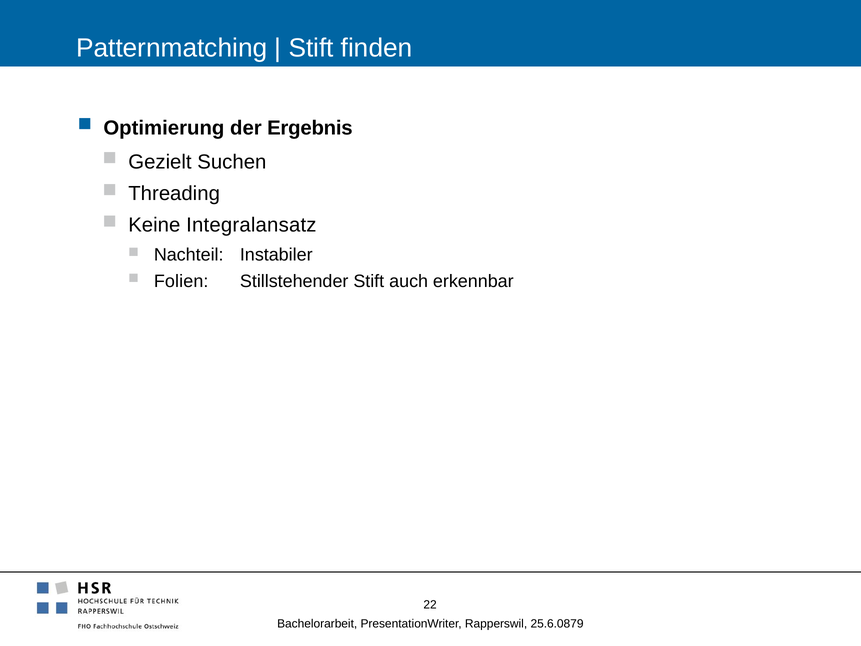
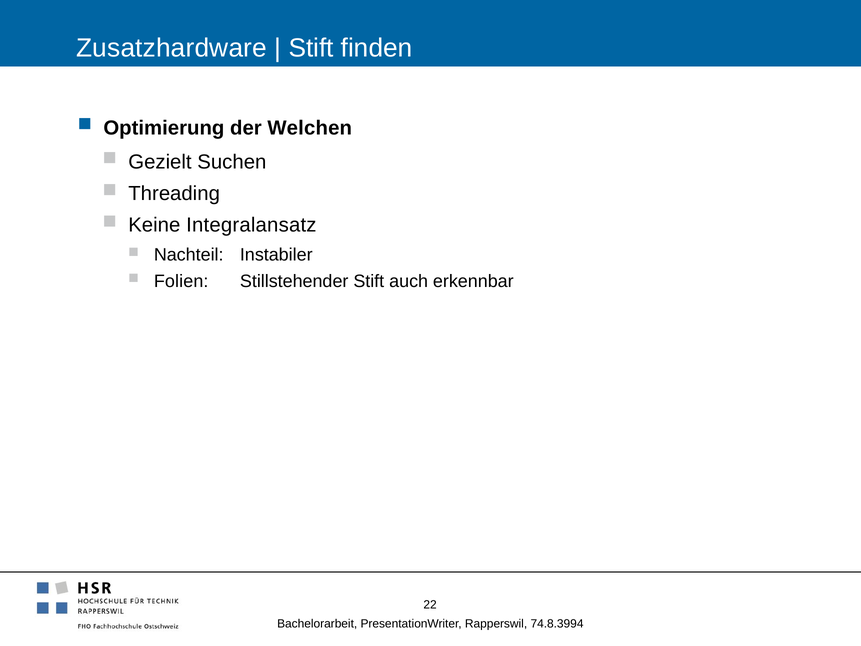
Patternmatching: Patternmatching -> Zusatzhardware (172, 48)
Ergebnis: Ergebnis -> Welchen (310, 128)
25.6.0879: 25.6.0879 -> 74.8.3994 (557, 624)
